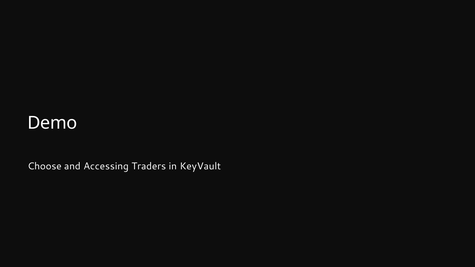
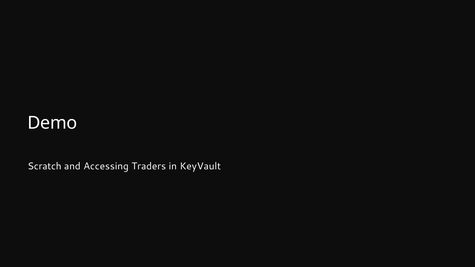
Choose: Choose -> Scratch (45, 166)
